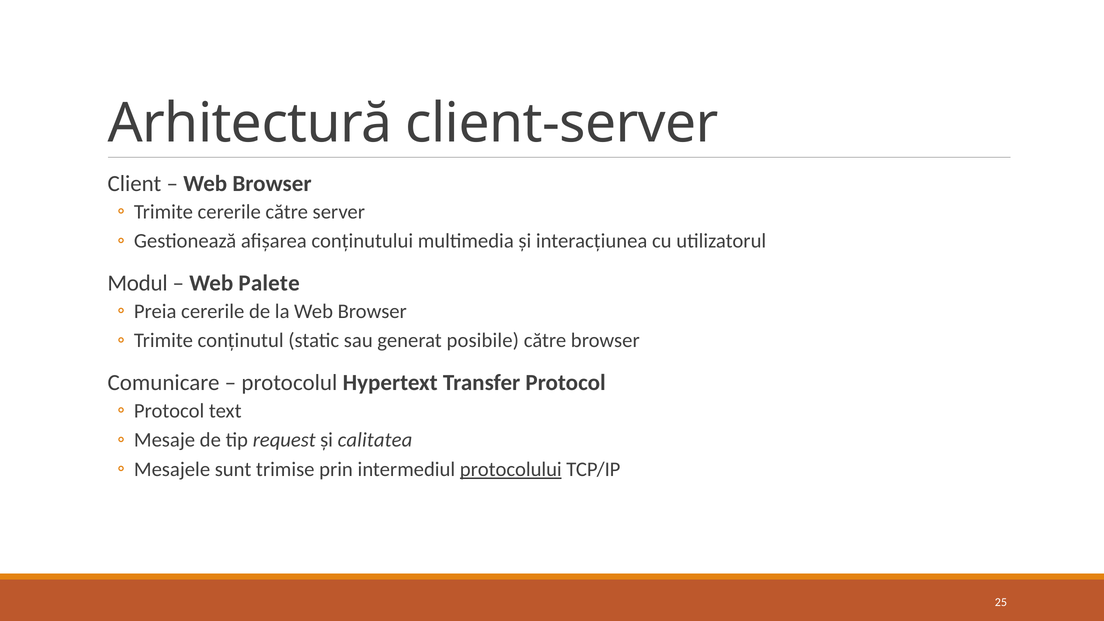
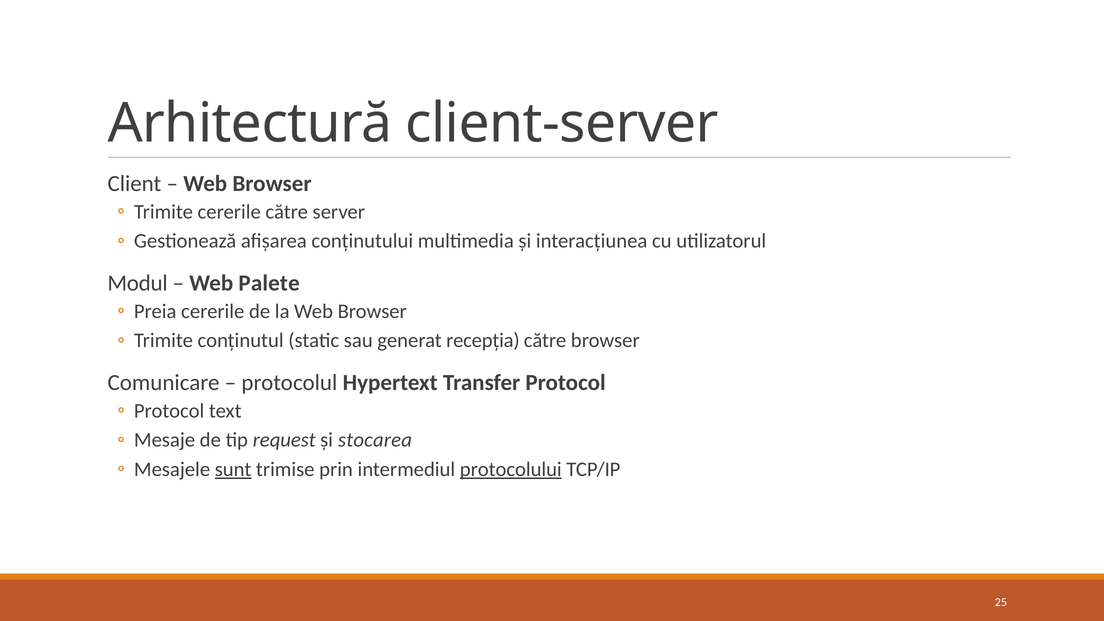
posibile: posibile -> recepția (483, 341)
calitatea: calitatea -> stocarea (375, 440)
sunt underline: none -> present (233, 469)
